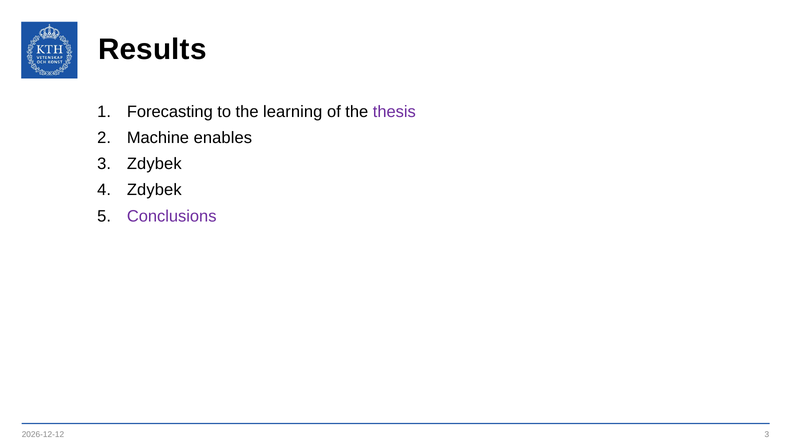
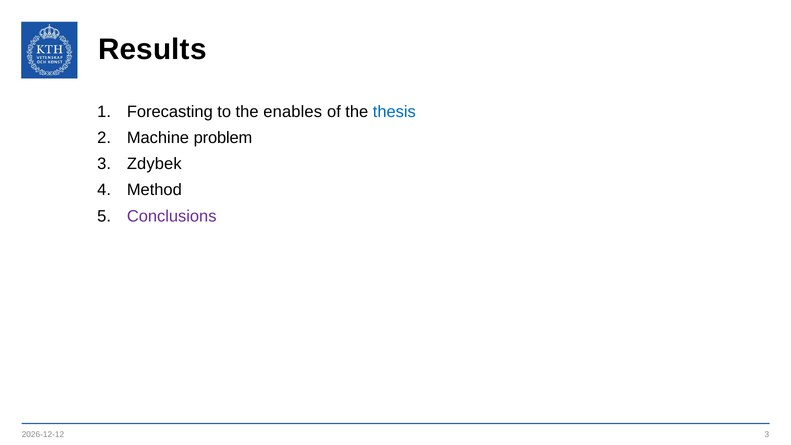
learning: learning -> enables (293, 112)
thesis colour: purple -> blue (394, 112)
enables: enables -> problem (223, 138)
Zdybek: Zdybek -> Method (154, 190)
